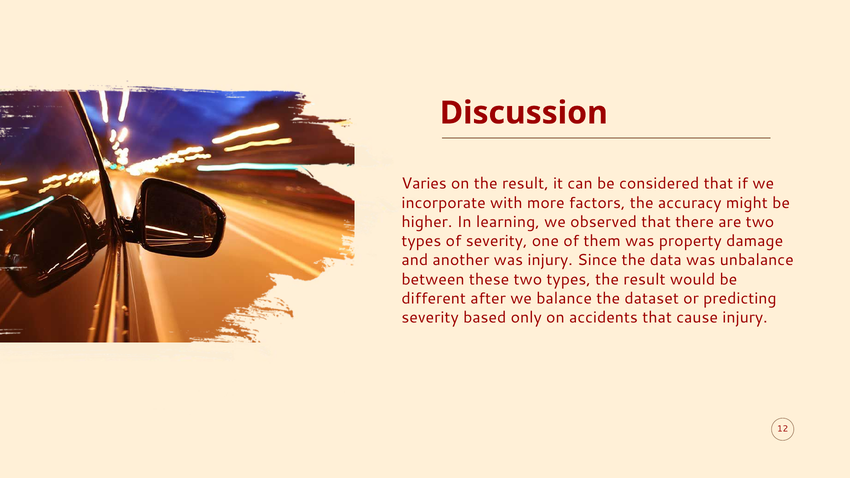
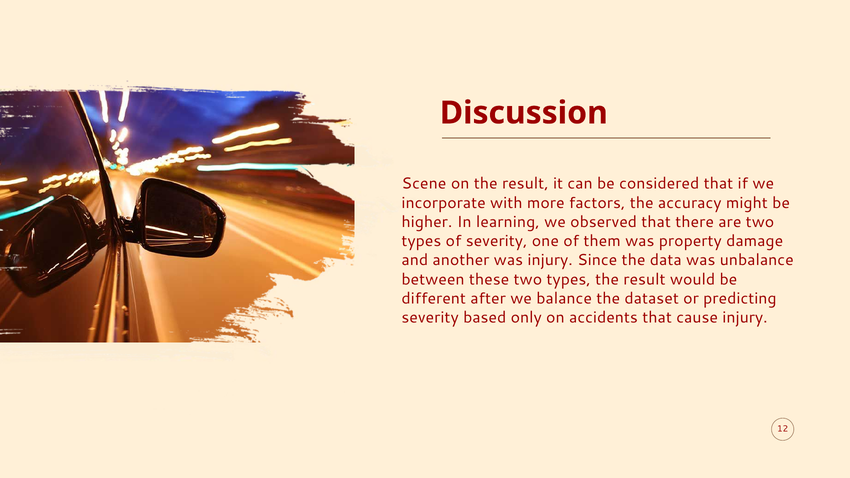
Varies: Varies -> Scene (424, 184)
